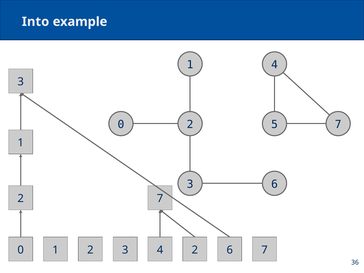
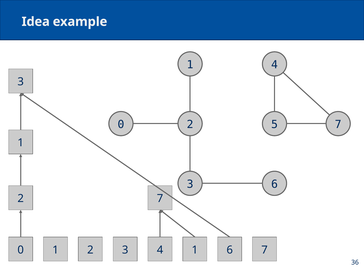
Into: Into -> Idea (36, 22)
2 3 4 2: 2 -> 1 (195, 250)
